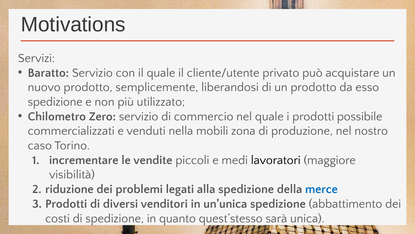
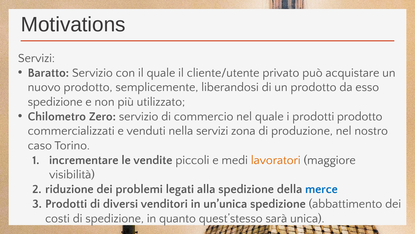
prodotti possibile: possibile -> prodotto (360, 116)
nella mobili: mobili -> servizi (212, 131)
lavoratori colour: black -> orange (276, 160)
